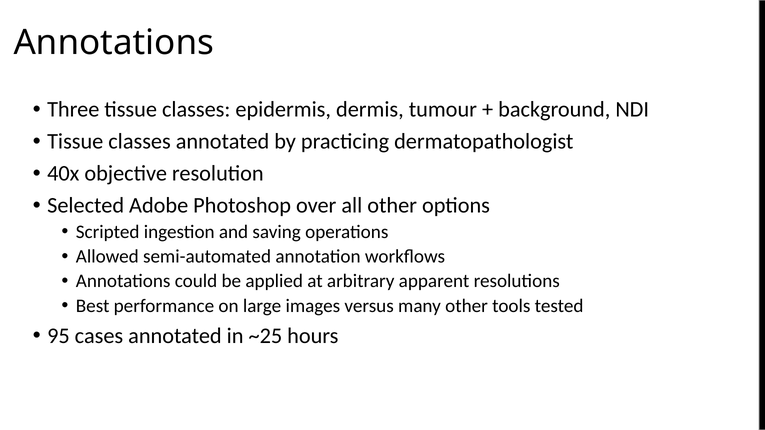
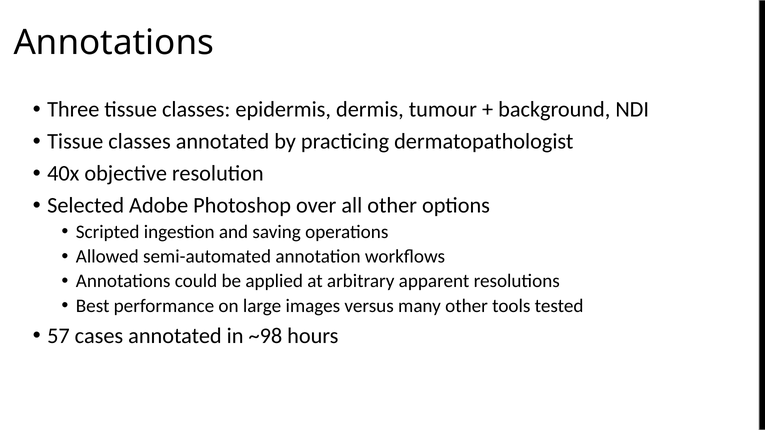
95: 95 -> 57 (58, 336)
~25: ~25 -> ~98 (265, 336)
